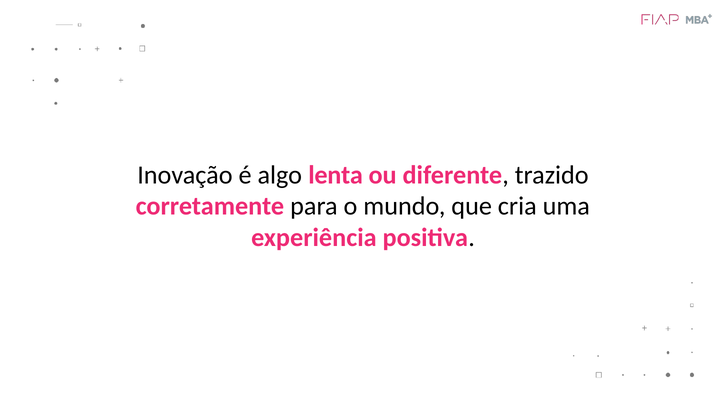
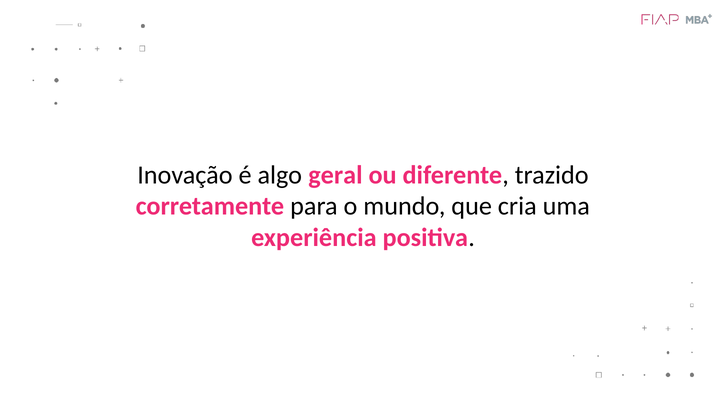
lenta: lenta -> geral (335, 175)
